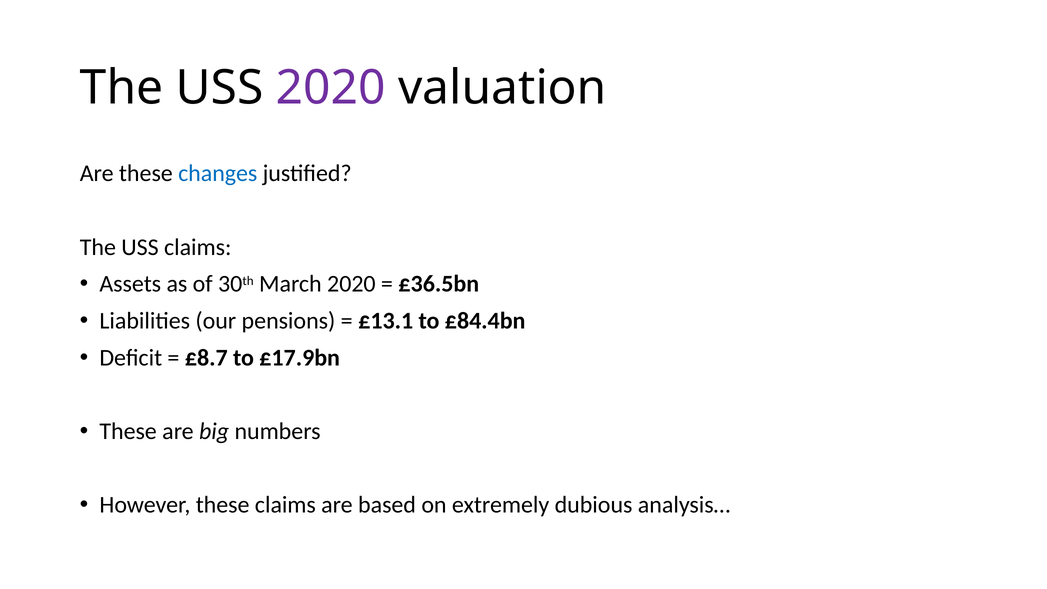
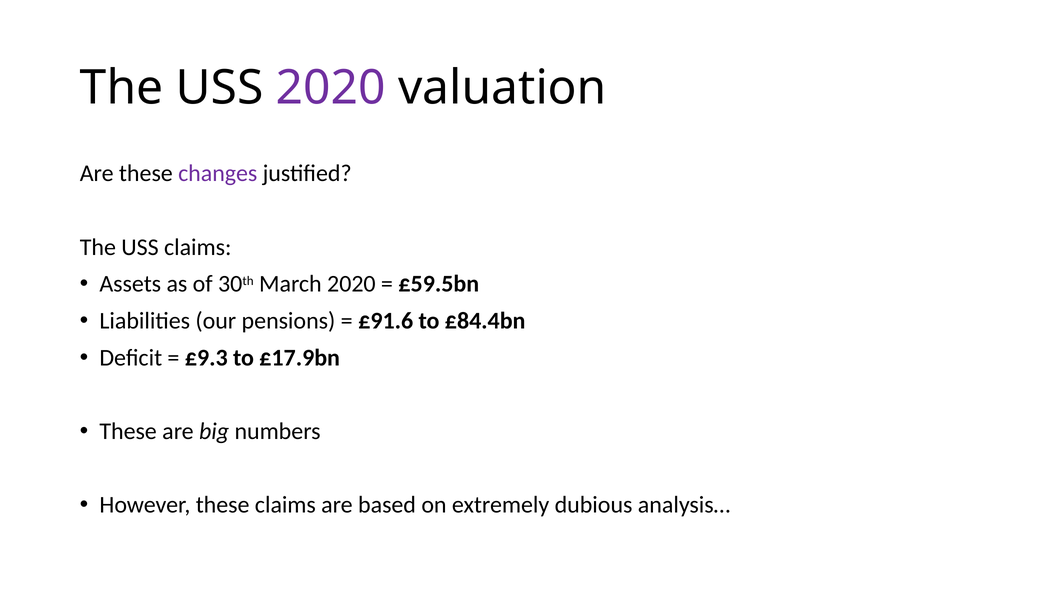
changes colour: blue -> purple (218, 173)
£36.5bn: £36.5bn -> £59.5bn (439, 284)
£13.1: £13.1 -> £91.6 (386, 321)
£8.7: £8.7 -> £9.3 (206, 358)
